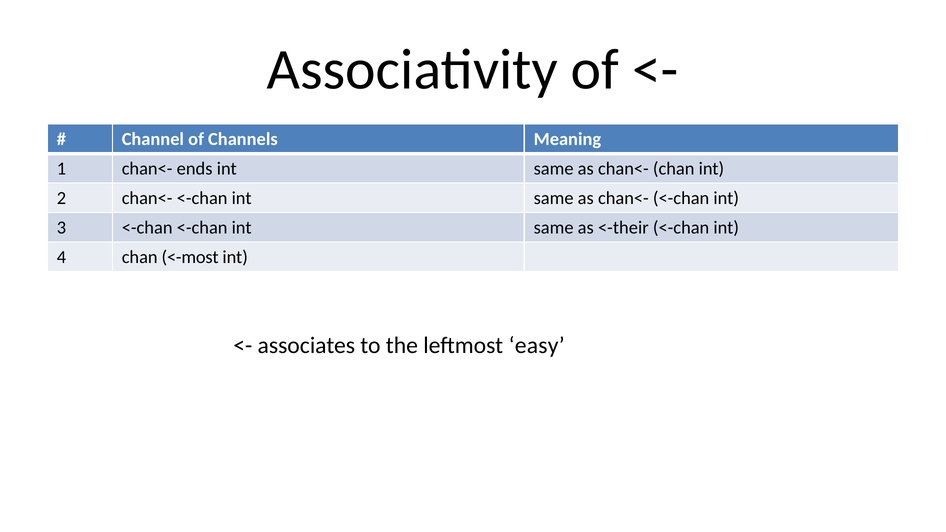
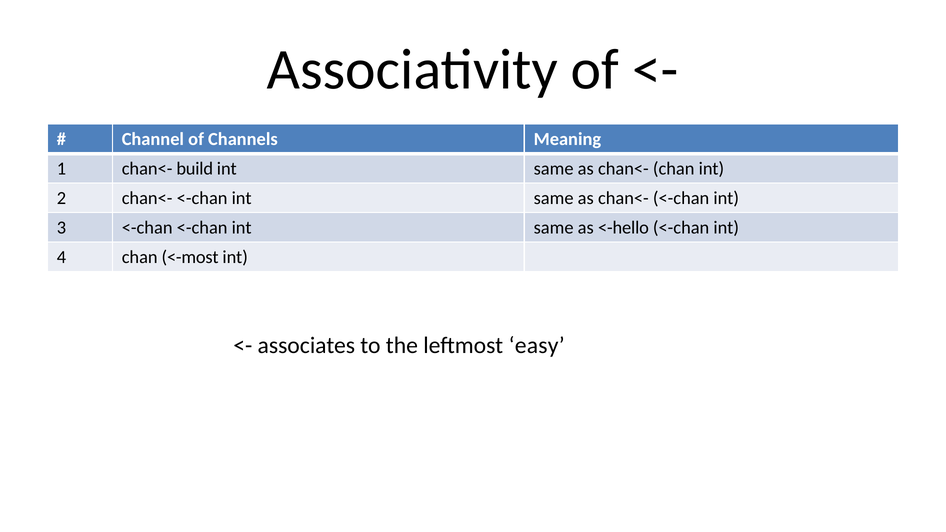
ends: ends -> build (195, 169)
<-their: <-their -> <-hello (623, 228)
